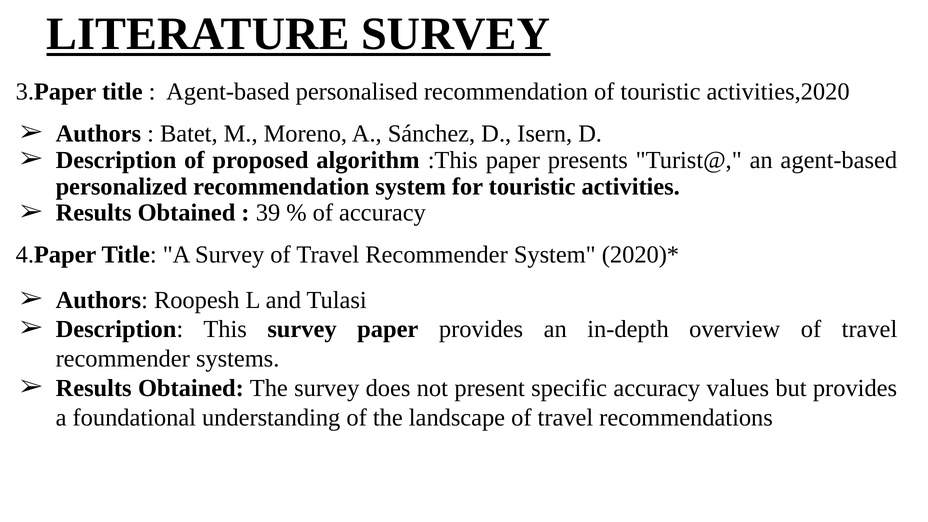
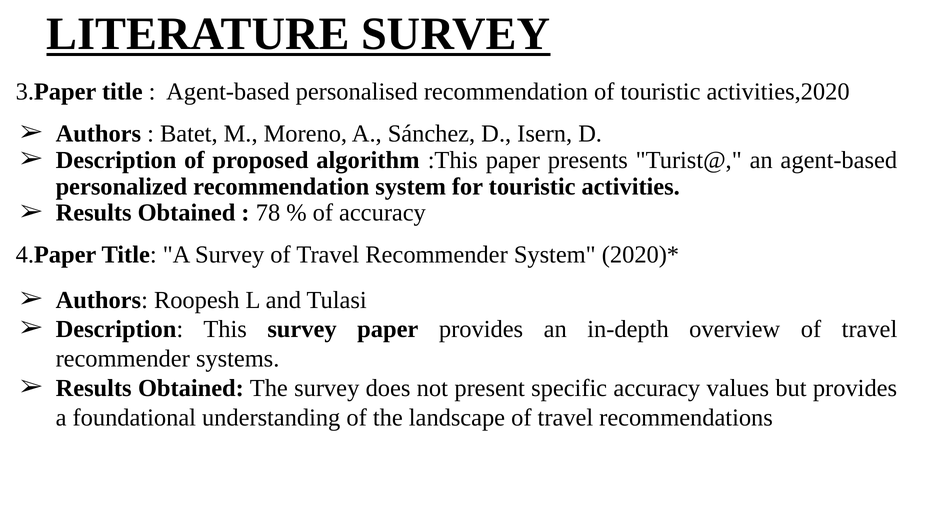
39: 39 -> 78 (268, 213)
